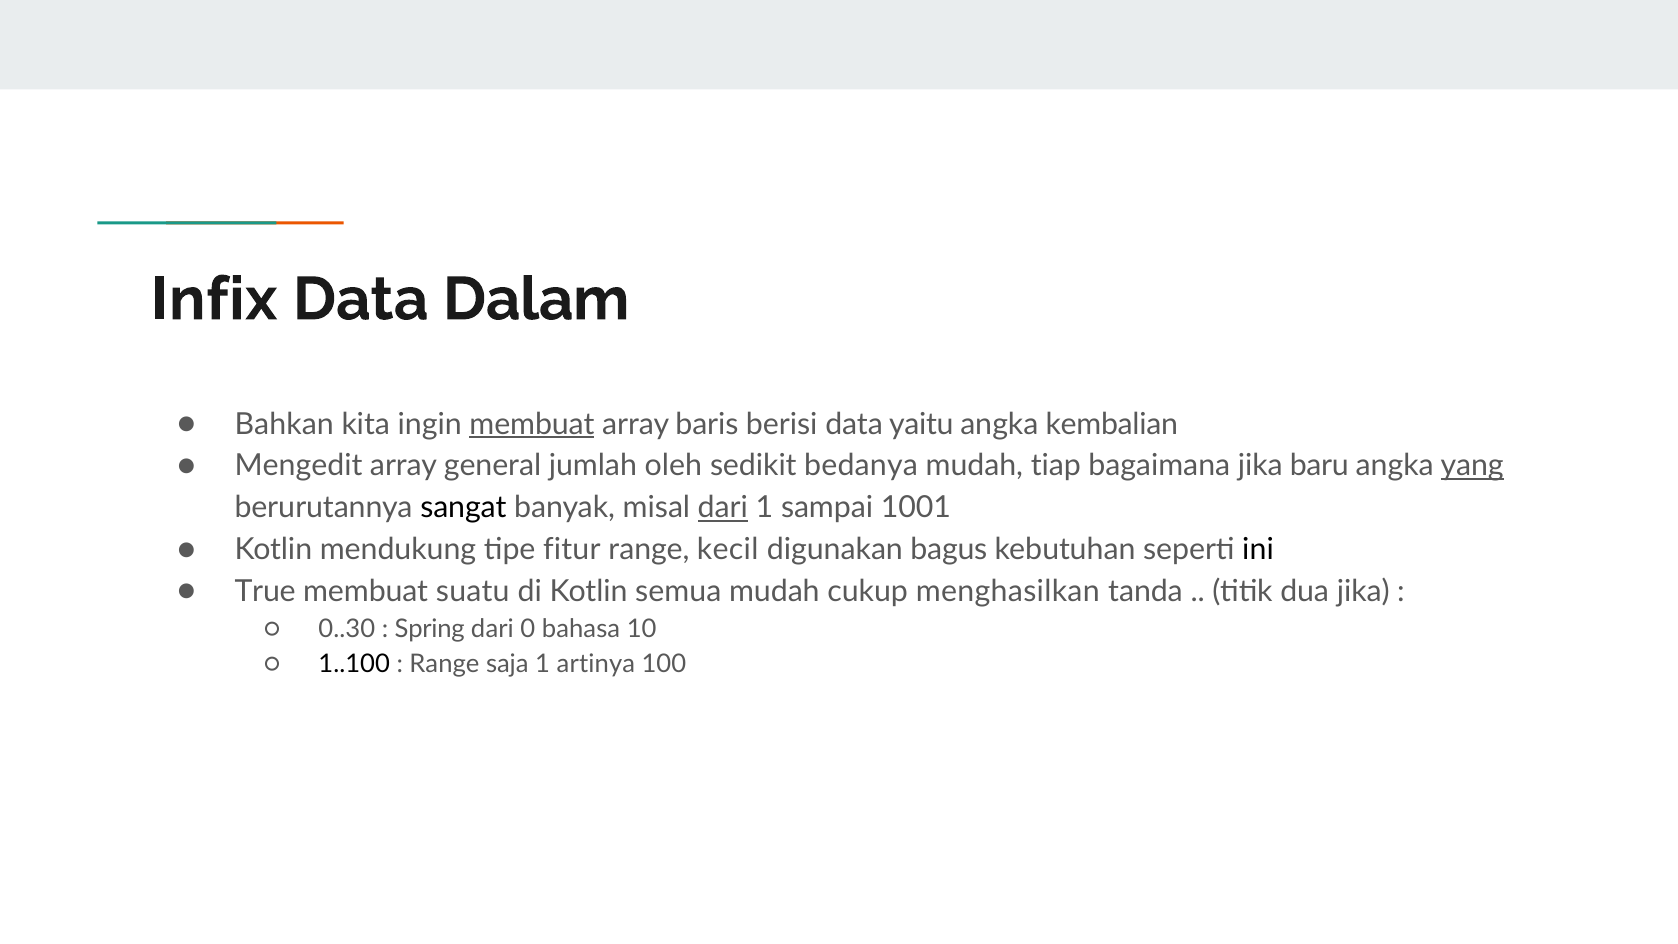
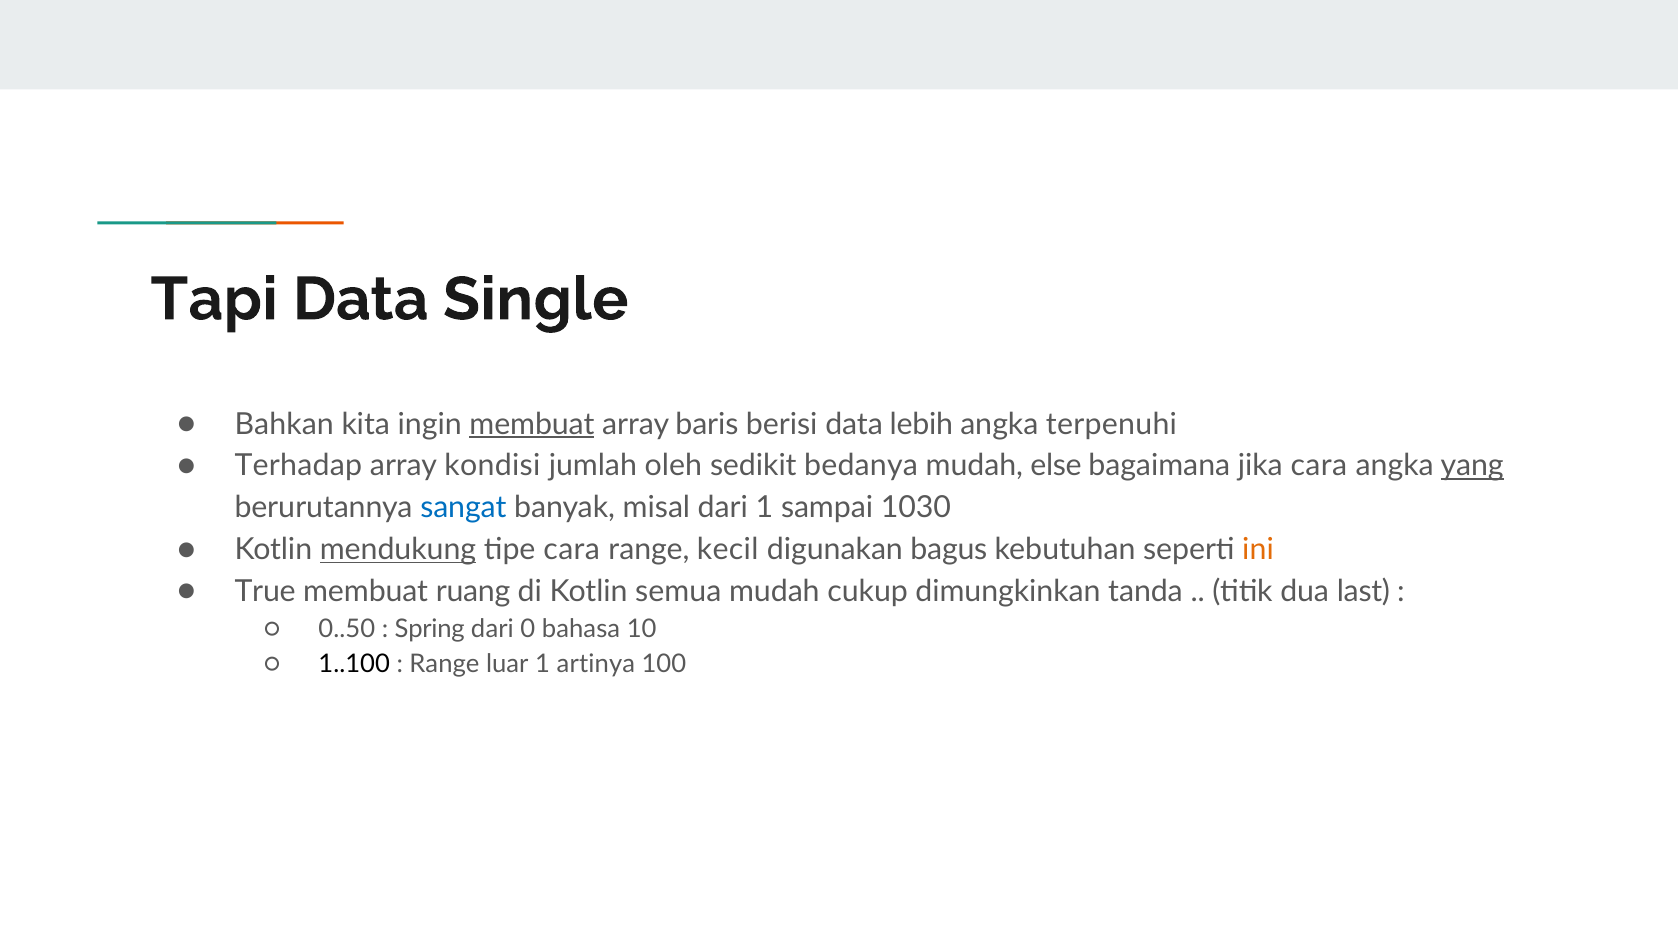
Infix: Infix -> Tapi (214, 299)
Dalam: Dalam -> Single (536, 299)
yaitu: yaitu -> lebih (921, 424)
kembalian: kembalian -> terpenuhi (1111, 424)
Mengedit: Mengedit -> Terhadap (298, 466)
general: general -> kondisi (492, 466)
tiap: tiap -> else (1056, 466)
jika baru: baru -> cara (1319, 466)
sangat colour: black -> blue (463, 508)
dari underline: present -> none (723, 508)
1001: 1001 -> 1030 (916, 508)
mendukung underline: none -> present (398, 549)
tipe fitur: fitur -> cara (572, 549)
ini colour: black -> orange (1258, 549)
suatu: suatu -> ruang (473, 591)
menghasilkan: menghasilkan -> dimungkinkan (1008, 591)
dua jika: jika -> last (1363, 591)
0..30: 0..30 -> 0..50 (347, 629)
saja: saja -> luar (507, 664)
